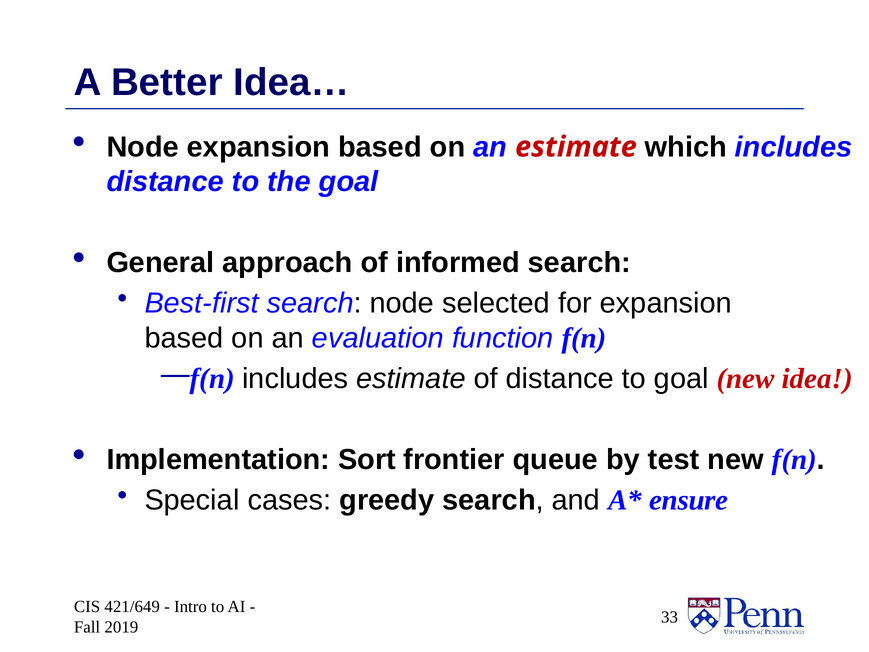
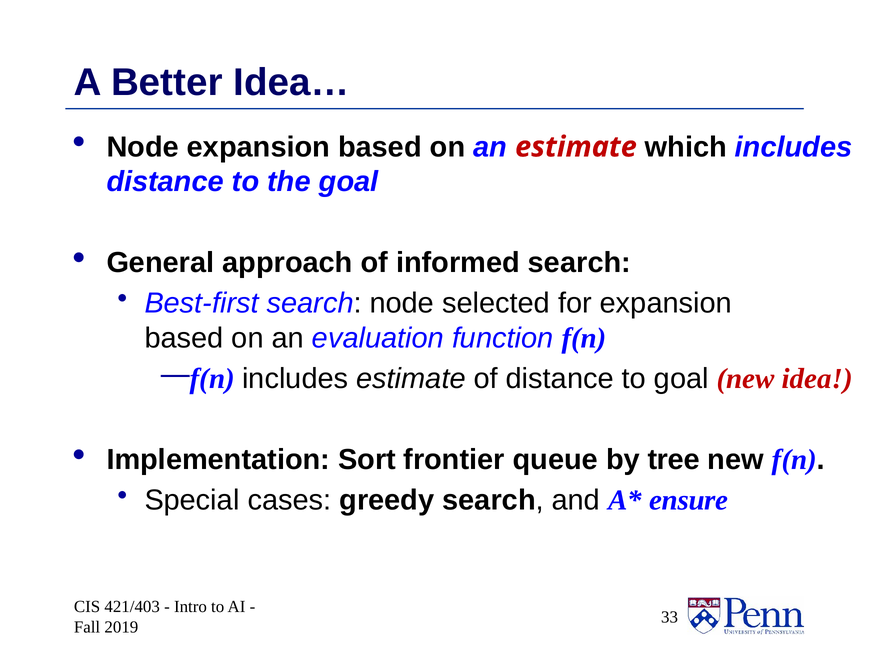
test: test -> tree (674, 460)
421/649: 421/649 -> 421/403 (132, 607)
